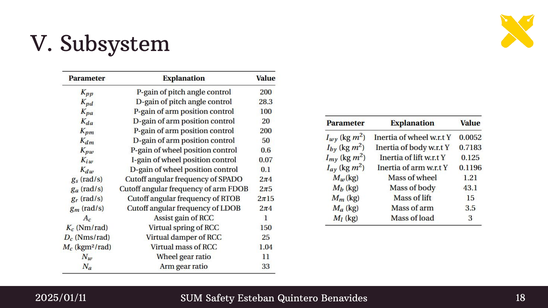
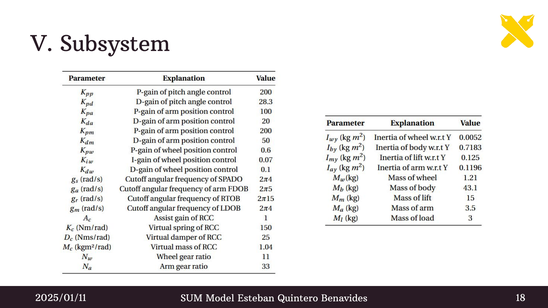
Safety: Safety -> Model (220, 298)
